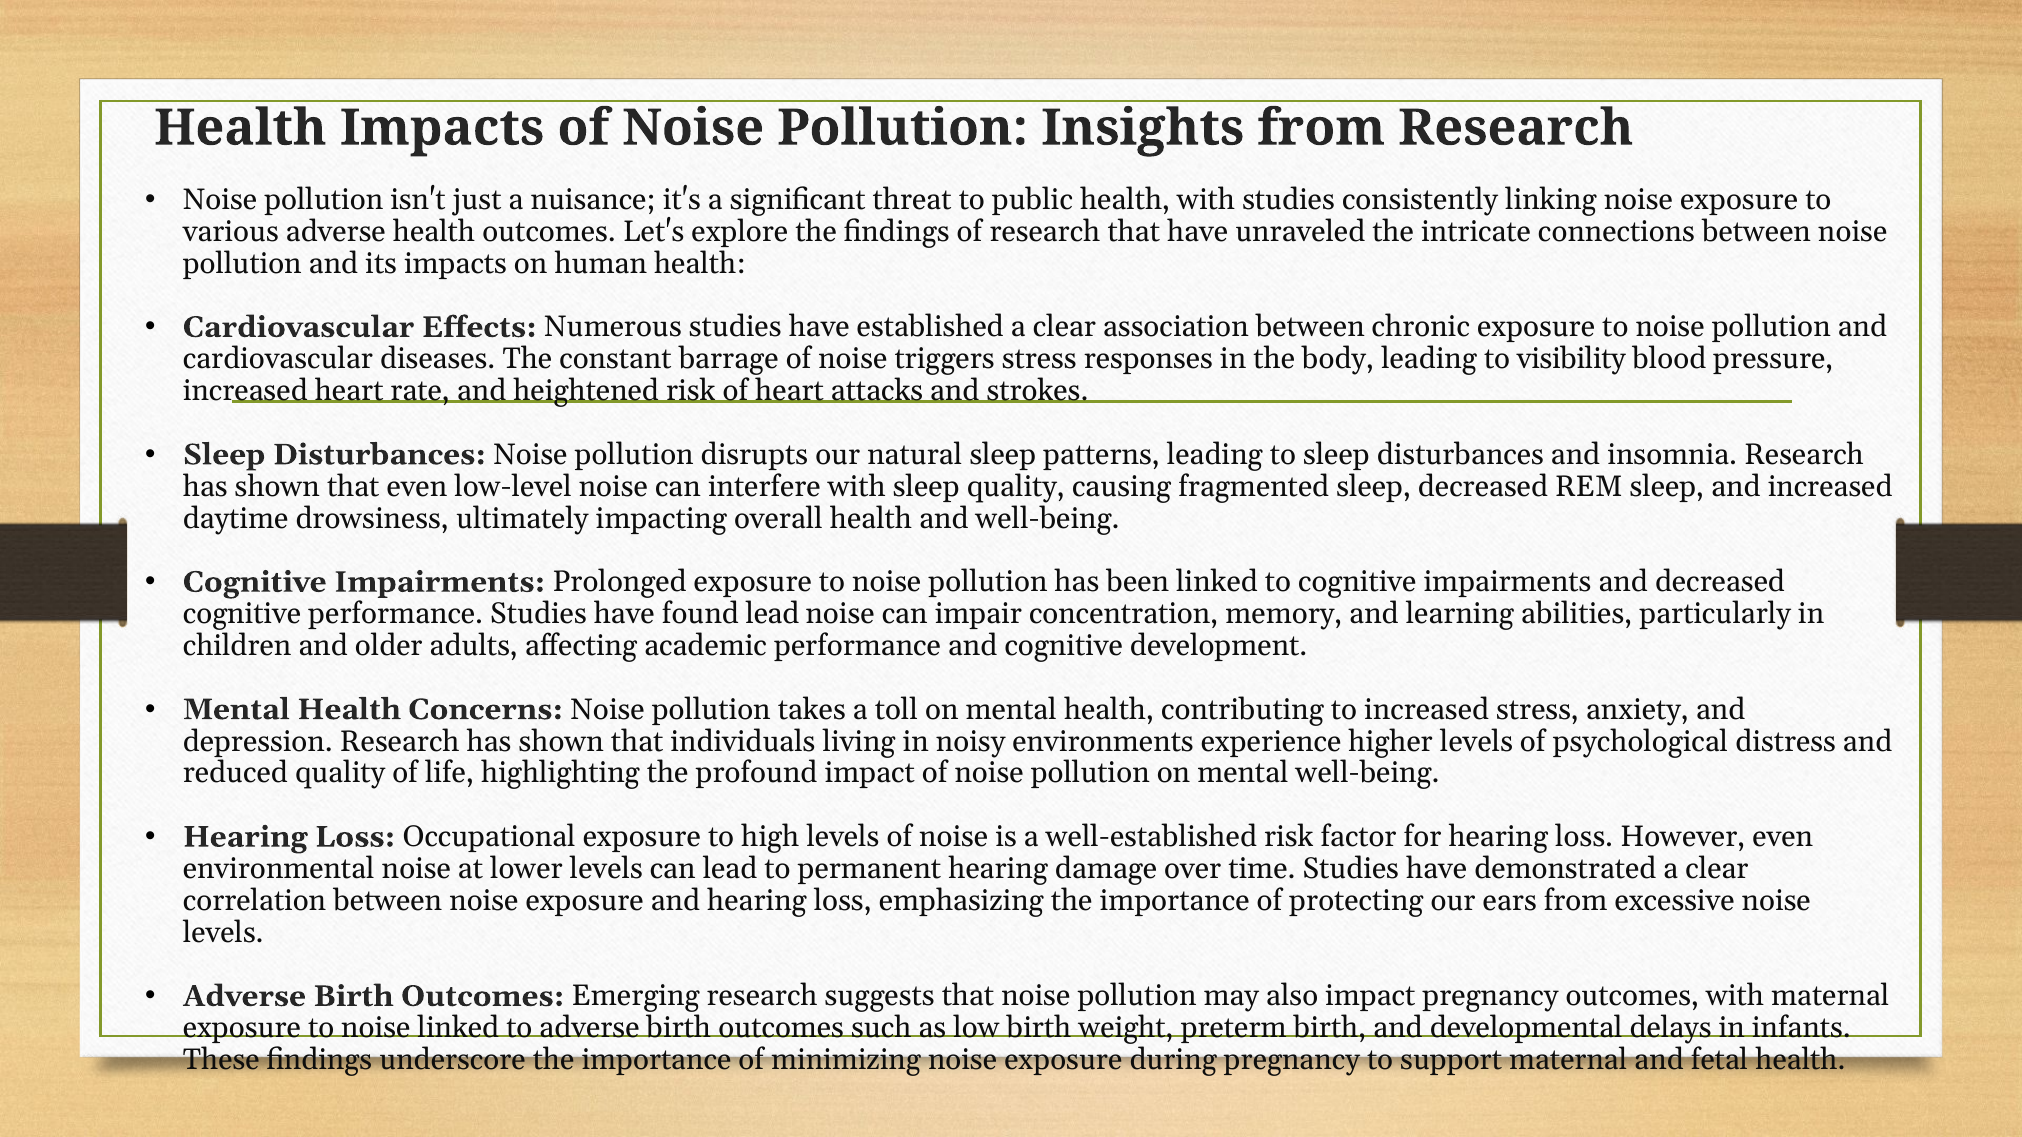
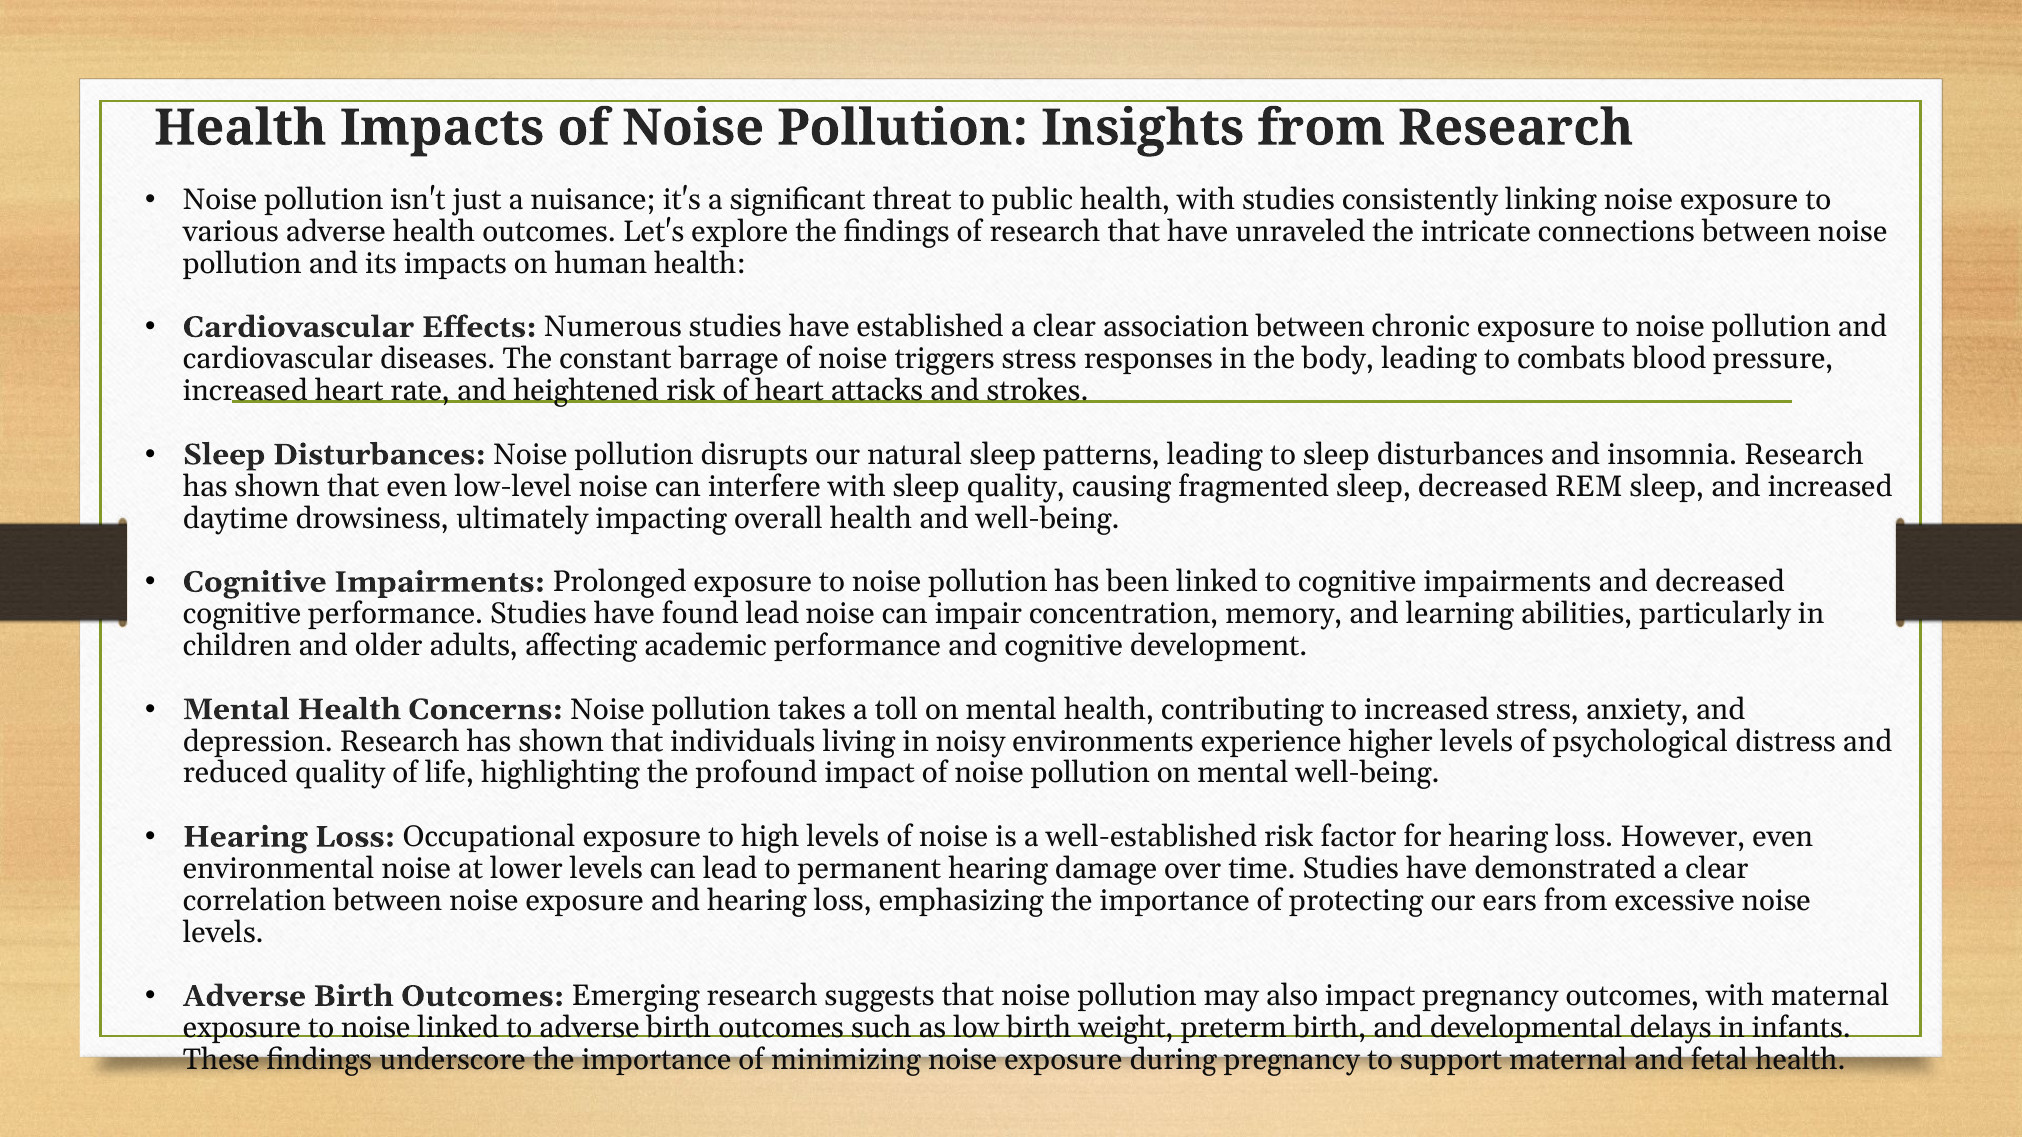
visibility: visibility -> combats (1571, 359)
